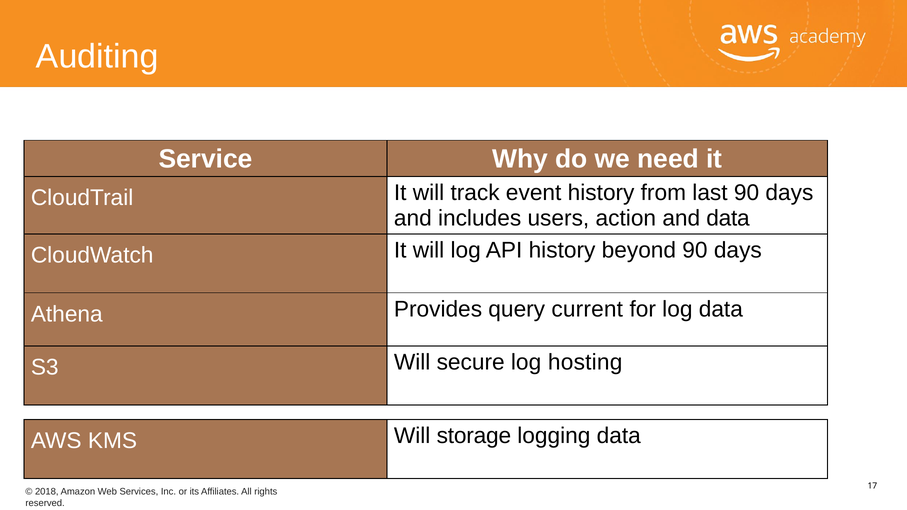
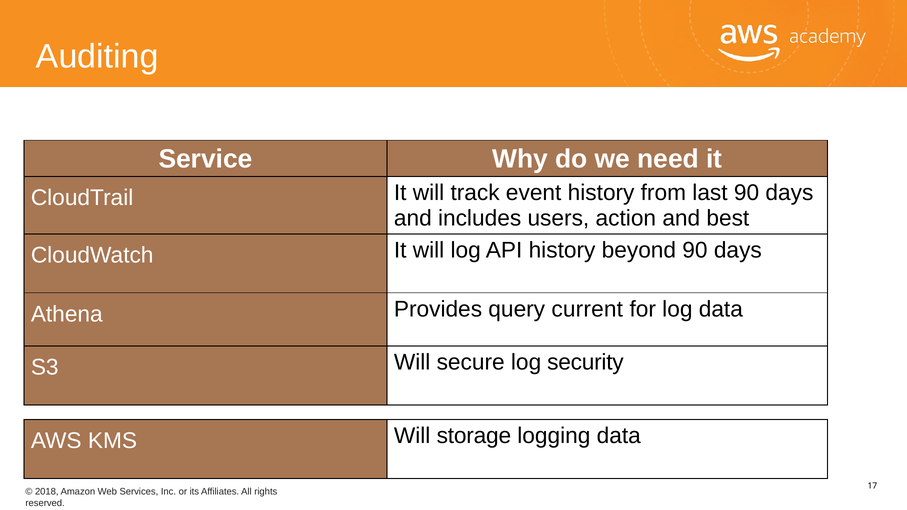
and data: data -> best (728, 218)
hosting: hosting -> security (585, 363)
